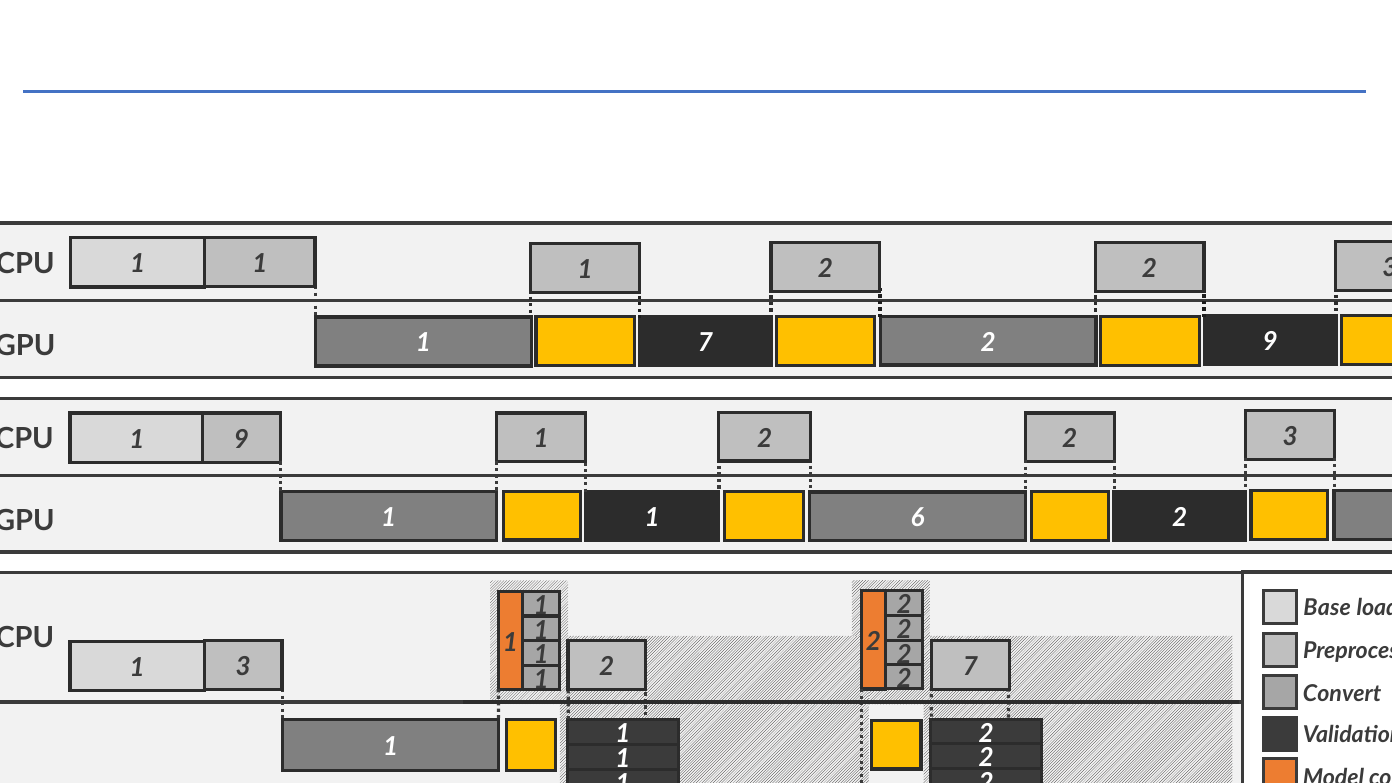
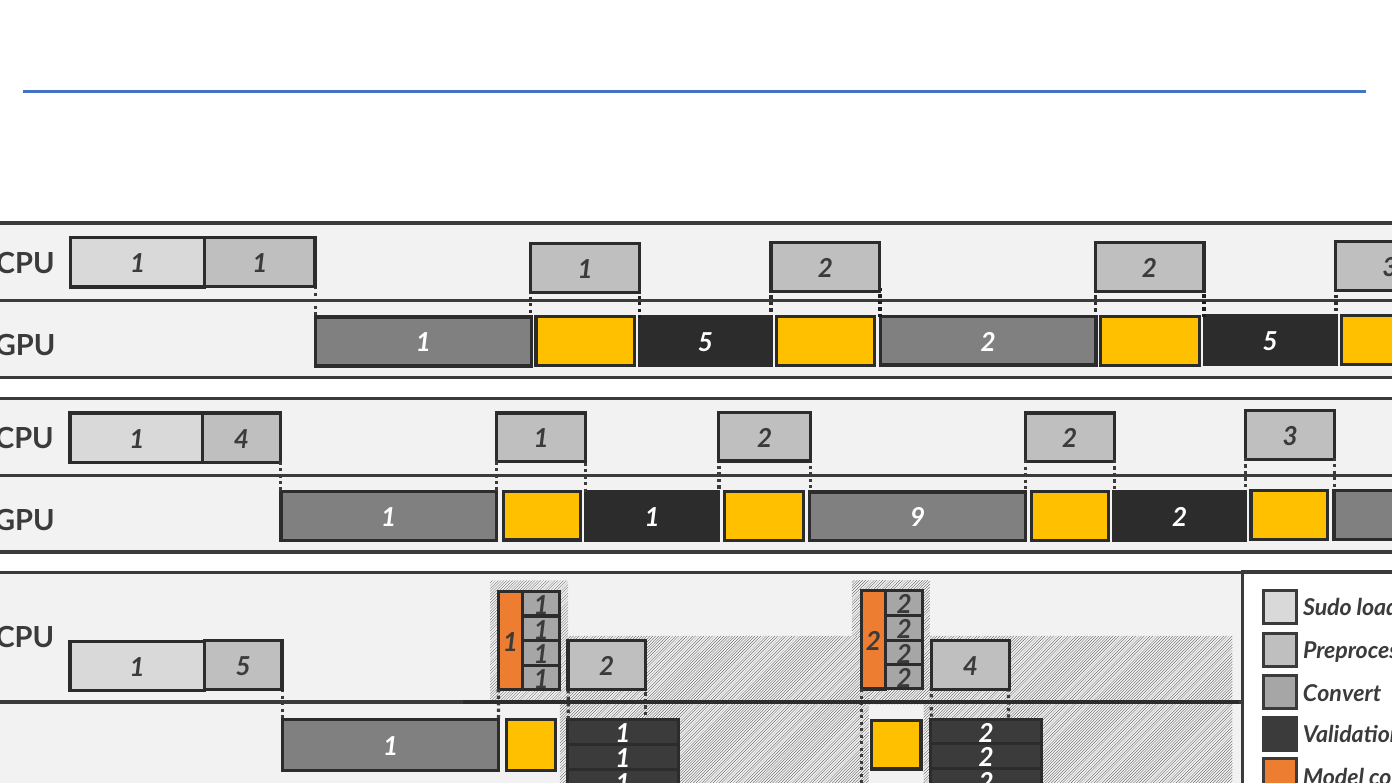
7: 7 -> 5 (705, 343)
2 9: 9 -> 5 (1270, 342)
1 9: 9 -> 4 (242, 439)
6: 6 -> 9 (918, 518)
Base: Base -> Sudo (1327, 608)
1 3: 3 -> 5 (243, 667)
2 7: 7 -> 4 (970, 667)
